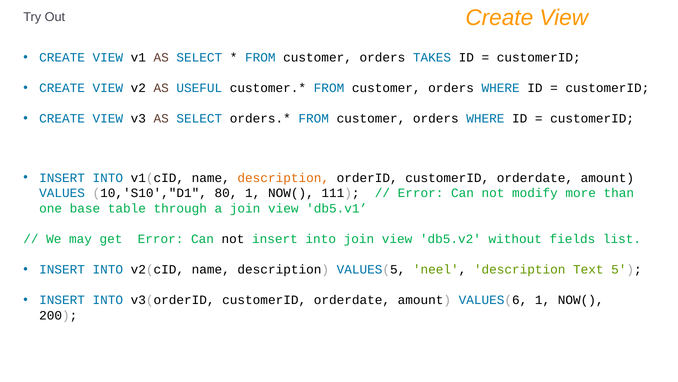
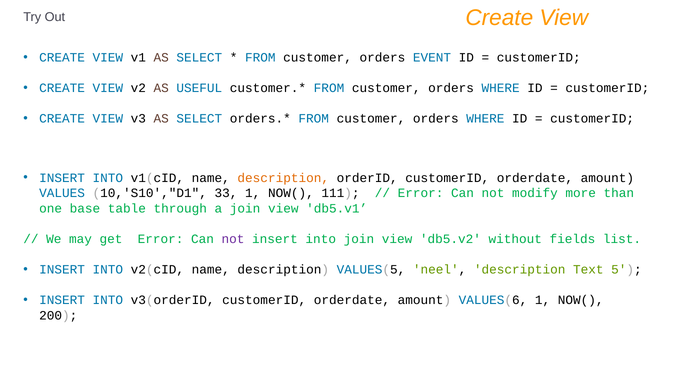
TAKES: TAKES -> EVENT (432, 58)
80: 80 -> 33 (226, 193)
not colour: black -> purple (233, 239)
